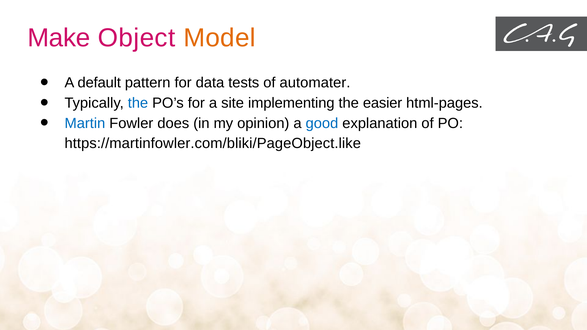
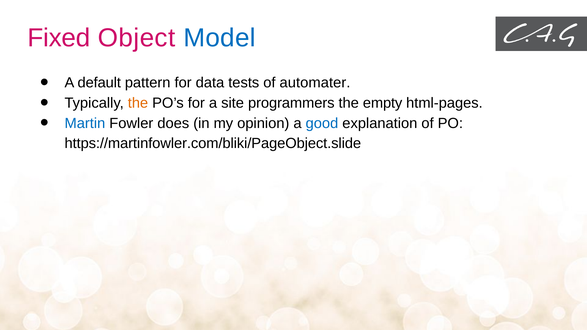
Make: Make -> Fixed (59, 38)
Model colour: orange -> blue (220, 38)
the colour: blue -> orange (138, 103)
implementing: implementing -> programmers (291, 103)
easier: easier -> empty (383, 103)
https://martinfowler.com/bliki/PageObject.like: https://martinfowler.com/bliki/PageObject.like -> https://martinfowler.com/bliki/PageObject.slide (213, 144)
